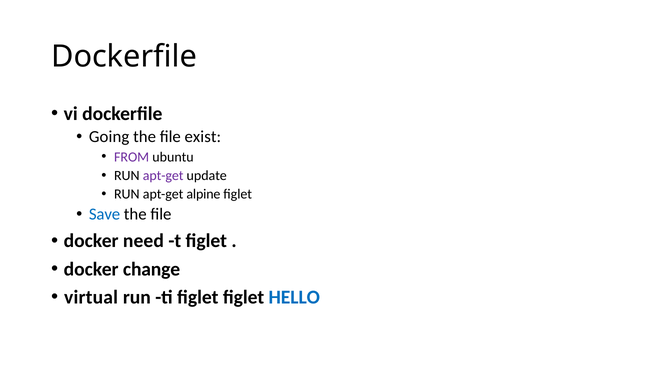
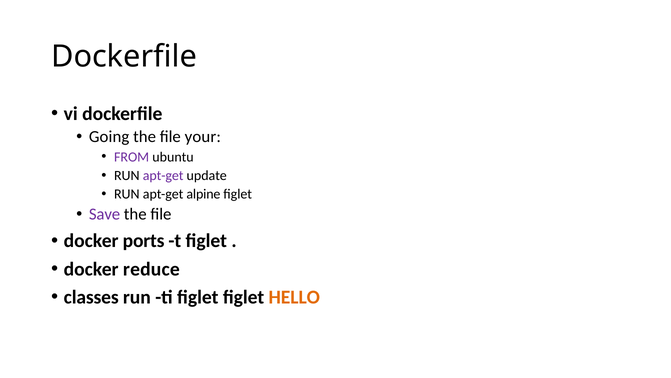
exist: exist -> your (203, 137)
Save colour: blue -> purple (105, 214)
need: need -> ports (144, 241)
change: change -> reduce (151, 269)
virtual: virtual -> classes (91, 297)
HELLO colour: blue -> orange (294, 297)
